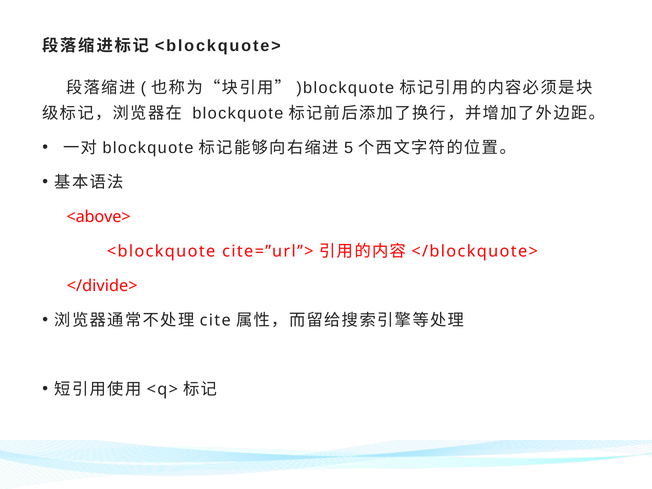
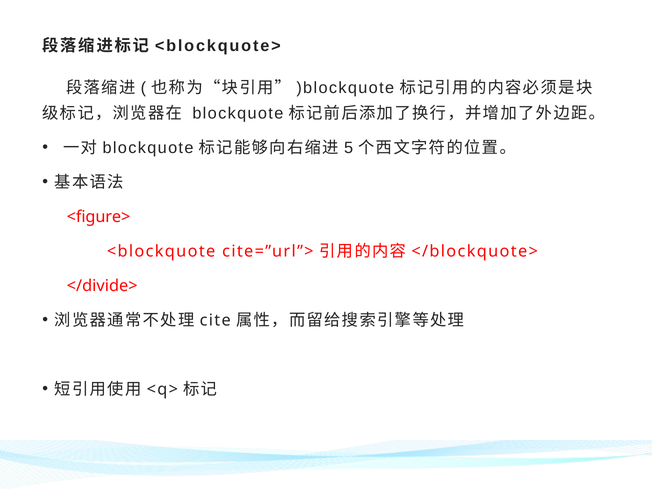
<above>: <above> -> <figure> (99, 217)
